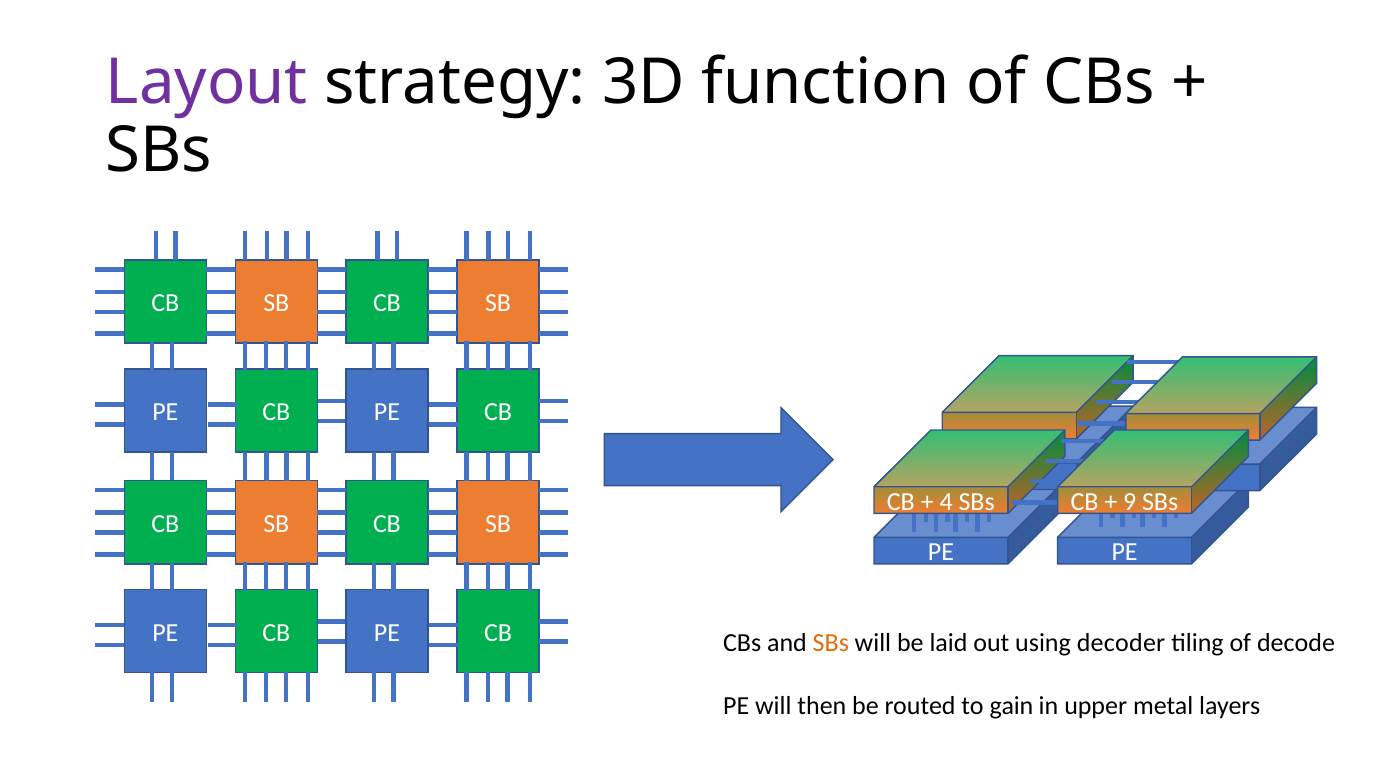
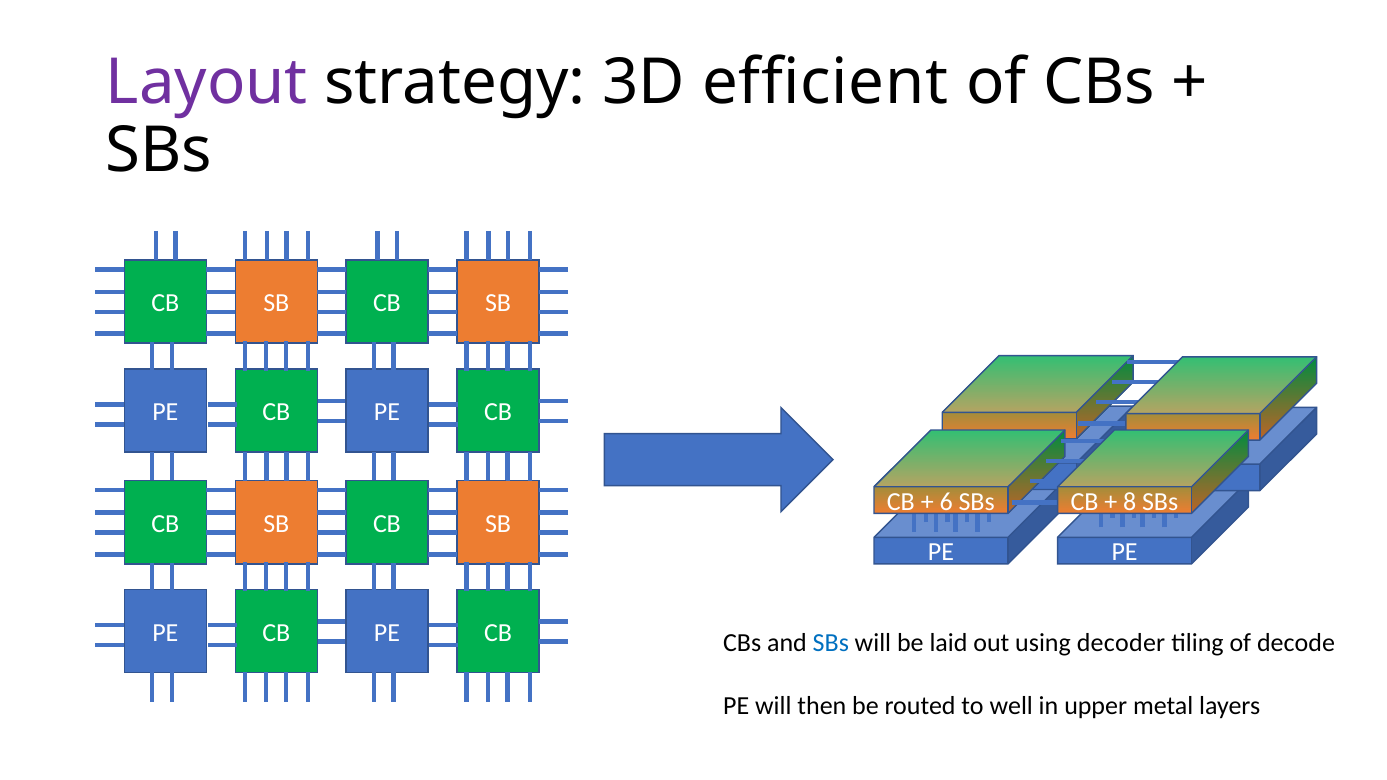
function: function -> efficient (825, 82)
4: 4 -> 6 (946, 502)
9: 9 -> 8 (1130, 502)
SBs colour: orange -> blue (831, 643)
gain: gain -> well (1011, 706)
